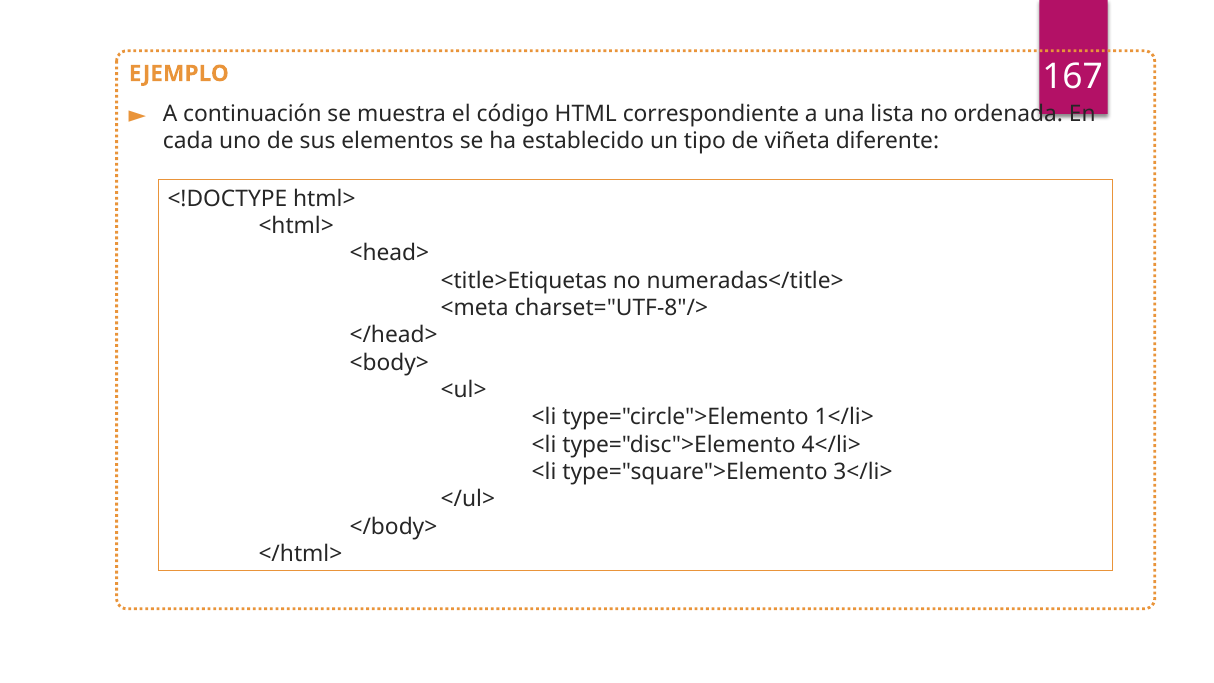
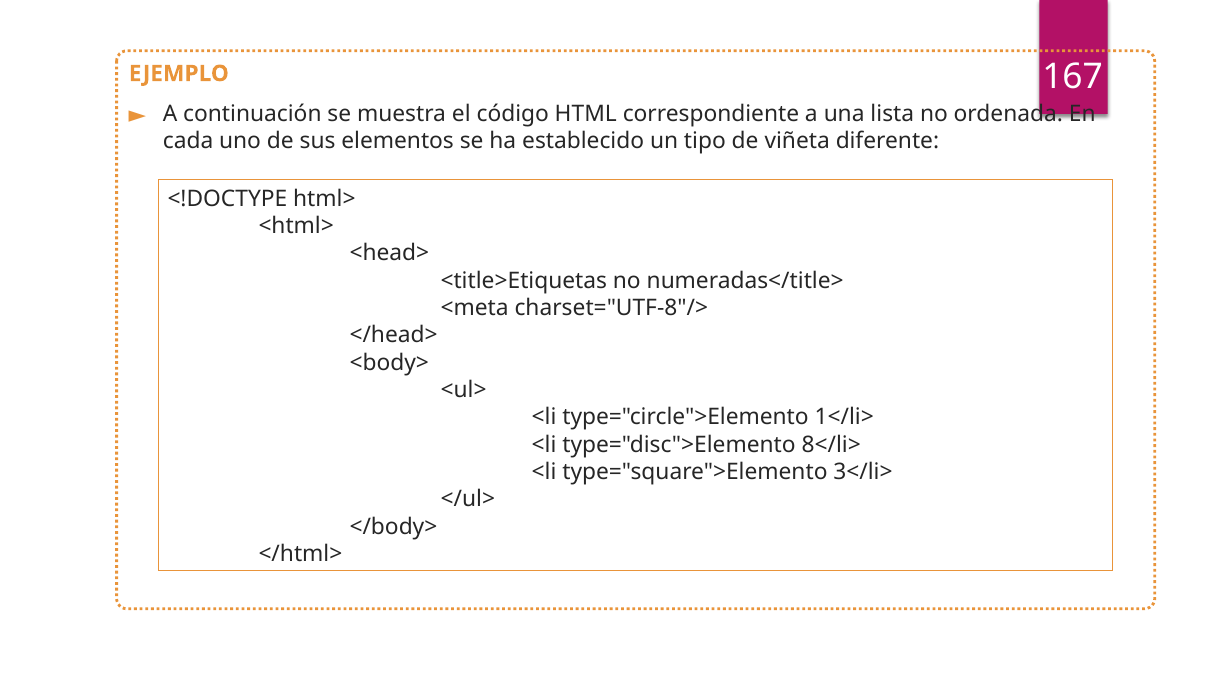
4</li>: 4</li> -> 8</li> (831, 445)
